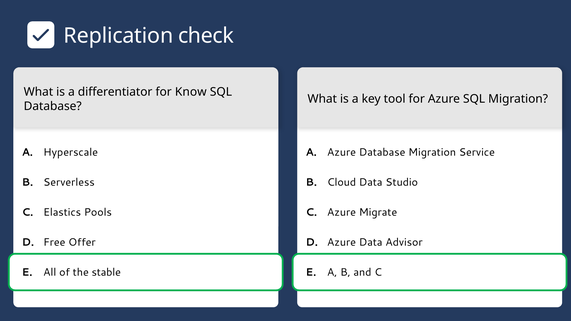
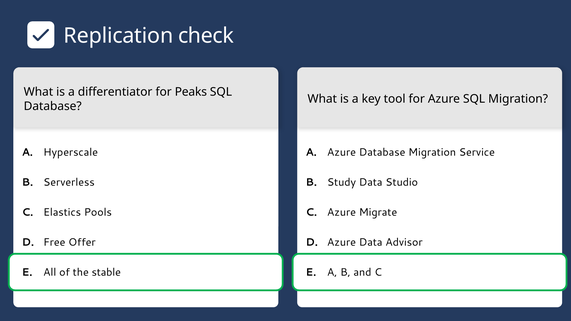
Know: Know -> Peaks (191, 92)
Cloud: Cloud -> Study (342, 182)
